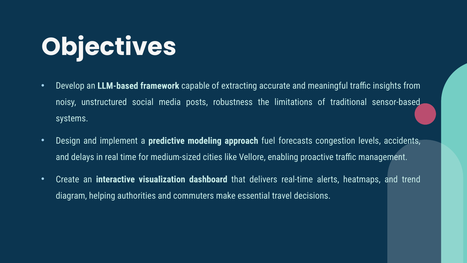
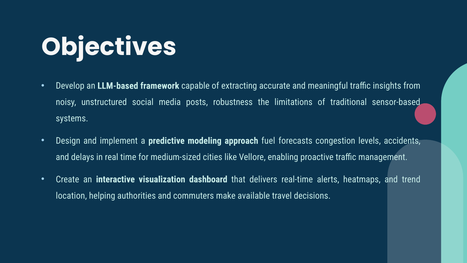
diagram: diagram -> location (71, 195)
essential: essential -> available (254, 195)
